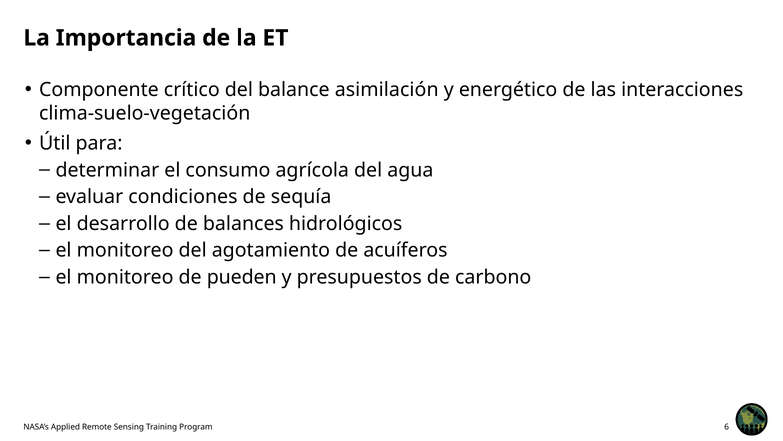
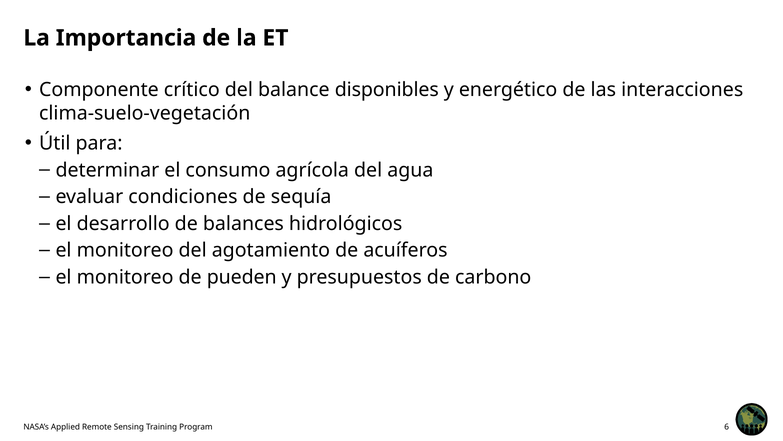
asimilación: asimilación -> disponibles (387, 90)
